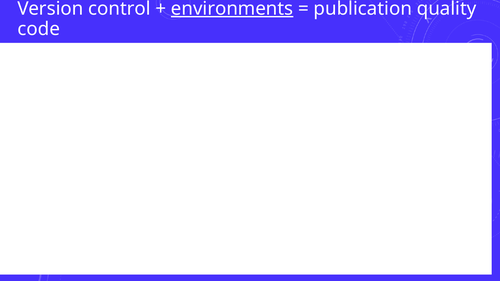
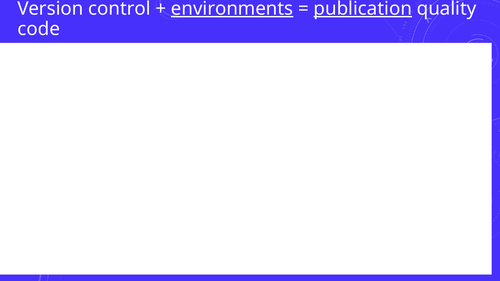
publication underline: none -> present (363, 9)
